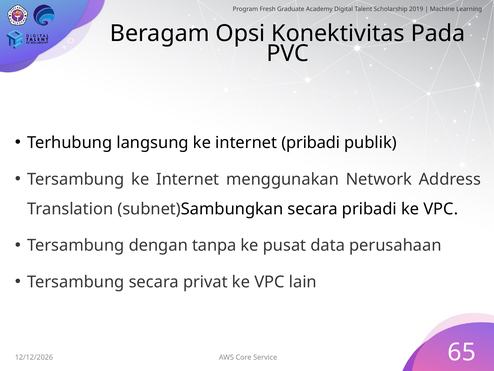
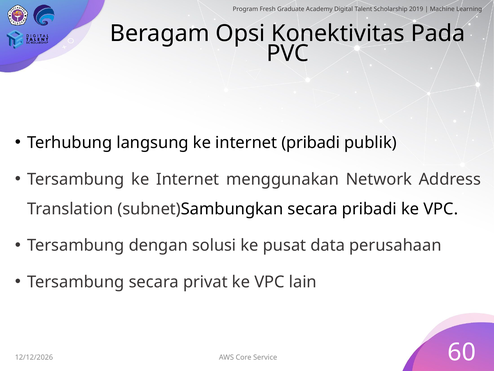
tanpa: tanpa -> solusi (214, 245)
65: 65 -> 60 (462, 352)
